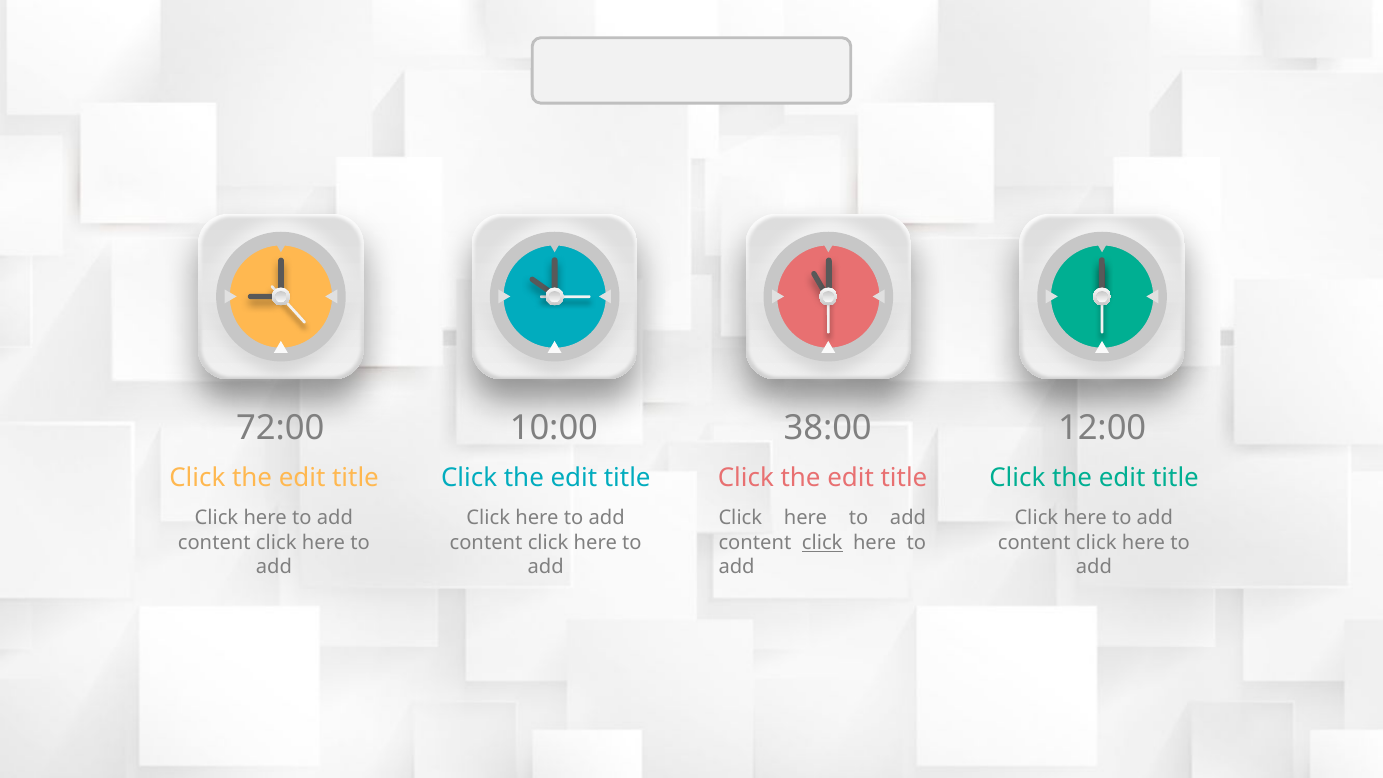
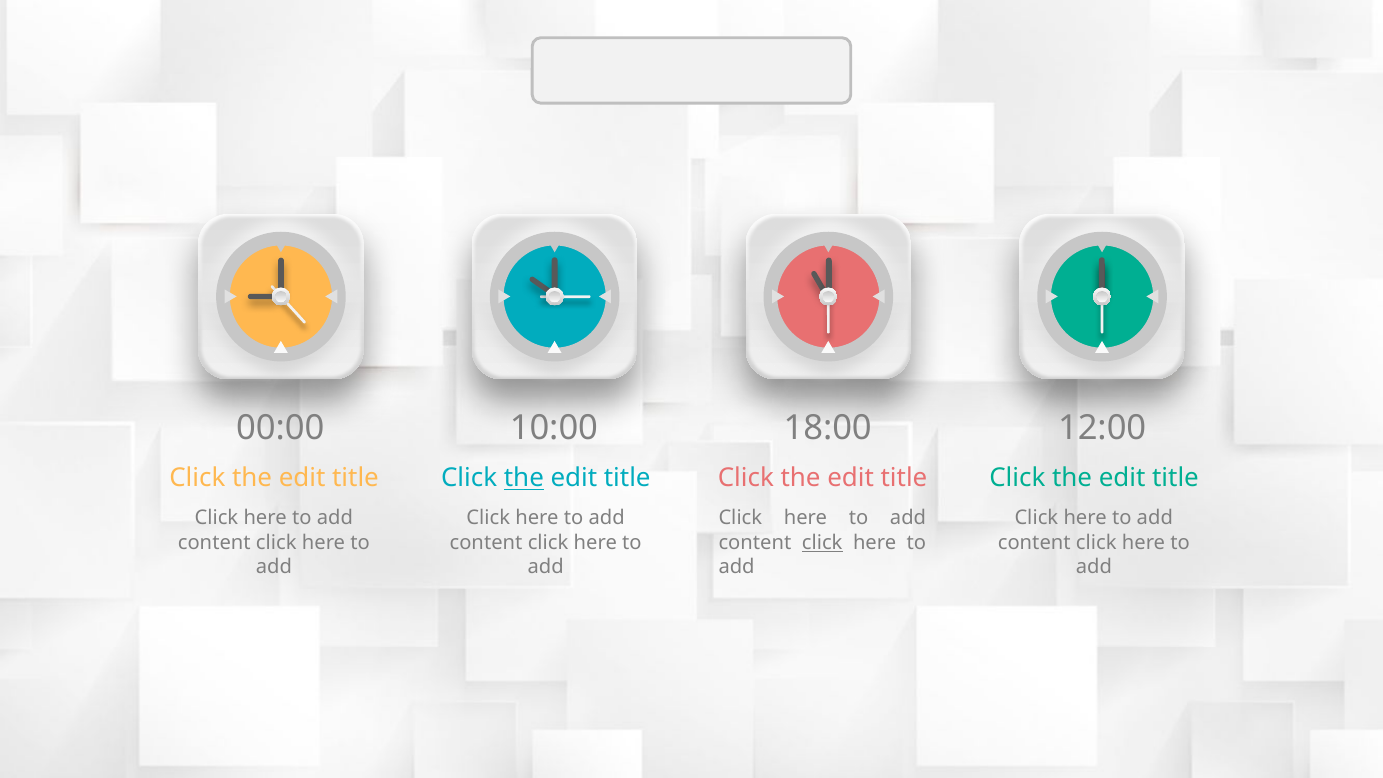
72:00: 72:00 -> 00:00 (280, 429)
38:00: 38:00 -> 18:00 (828, 429)
the underline: none -> present (524, 478)
